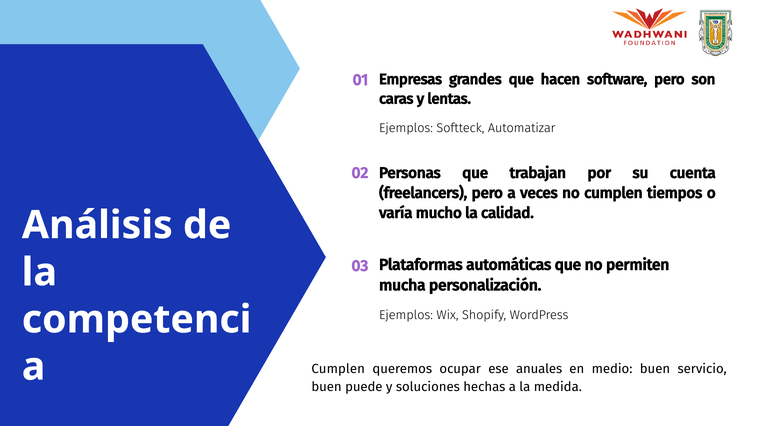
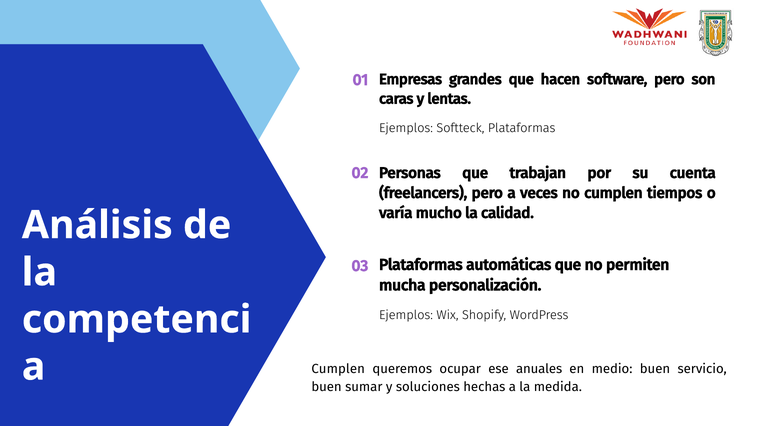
Softteck Automatizar: Automatizar -> Plataformas (522, 128)
puede: puede -> sumar (364, 387)
